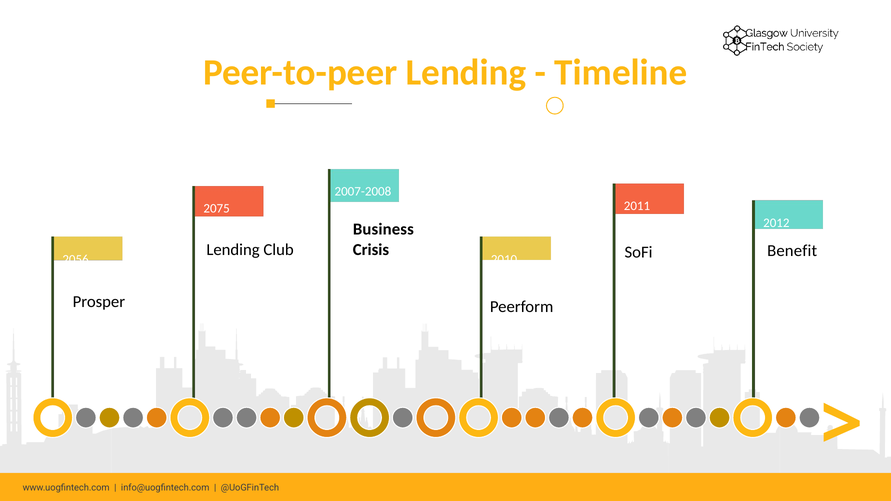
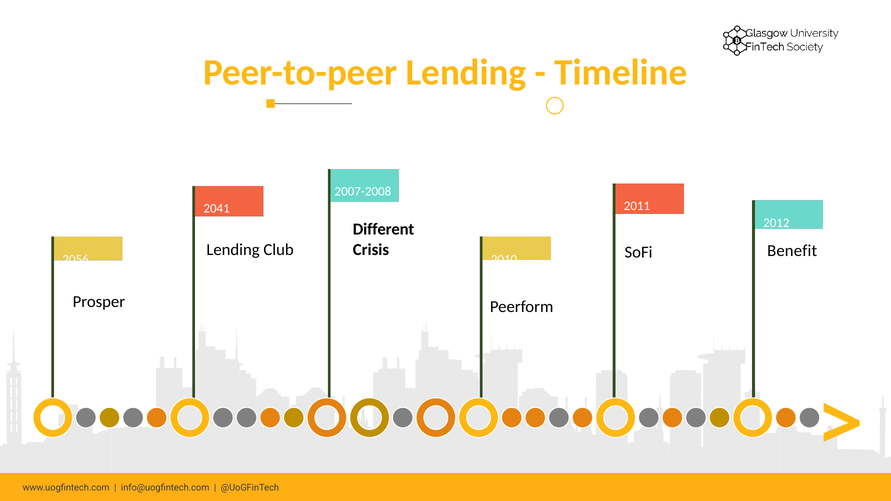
2075: 2075 -> 2041 (217, 209)
Business: Business -> Different (384, 230)
